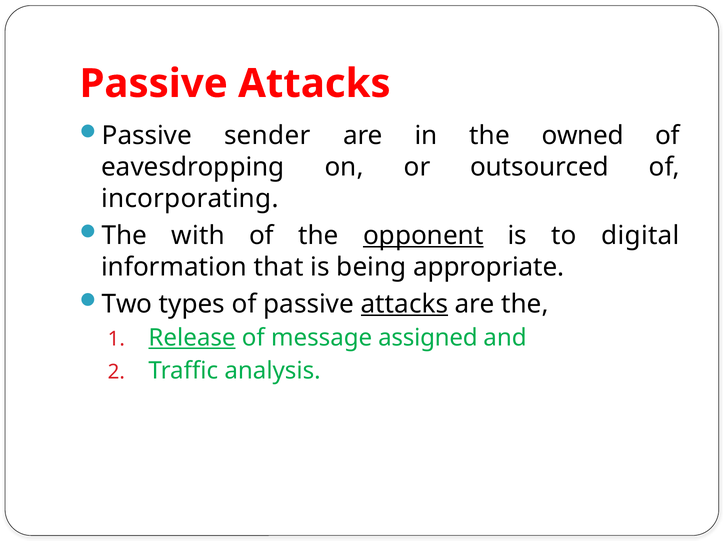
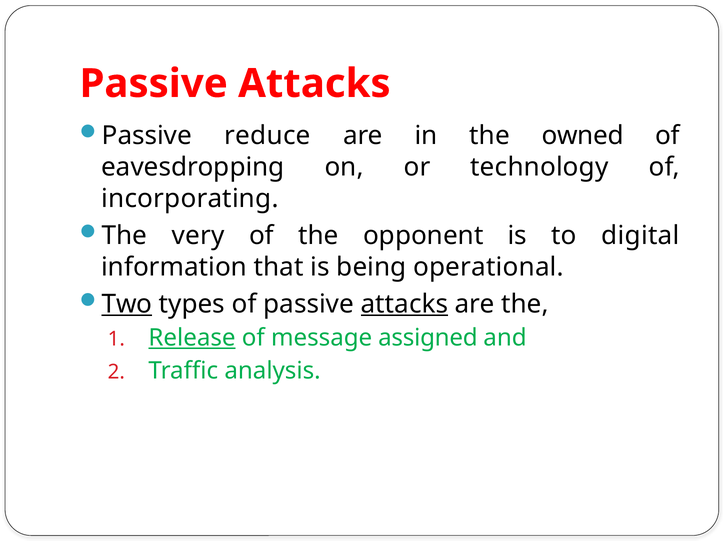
sender: sender -> reduce (267, 136)
outsourced: outsourced -> technology (539, 167)
with: with -> very (198, 236)
opponent underline: present -> none (423, 236)
appropriate: appropriate -> operational (489, 267)
Two underline: none -> present (127, 304)
